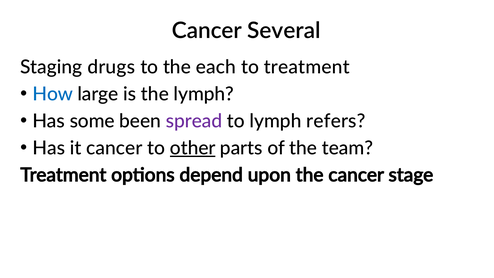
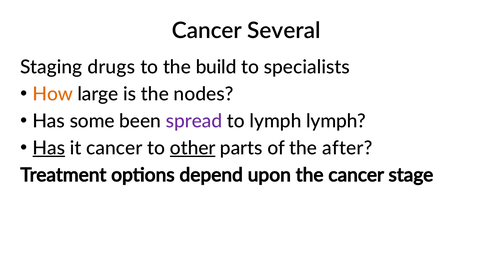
each: each -> build (216, 67)
to treatment: treatment -> specialists (307, 67)
How colour: blue -> orange (53, 94)
the lymph: lymph -> nodes (204, 94)
lymph refers: refers -> lymph (336, 121)
Has underline: none -> present (49, 148)
team: team -> after (347, 148)
